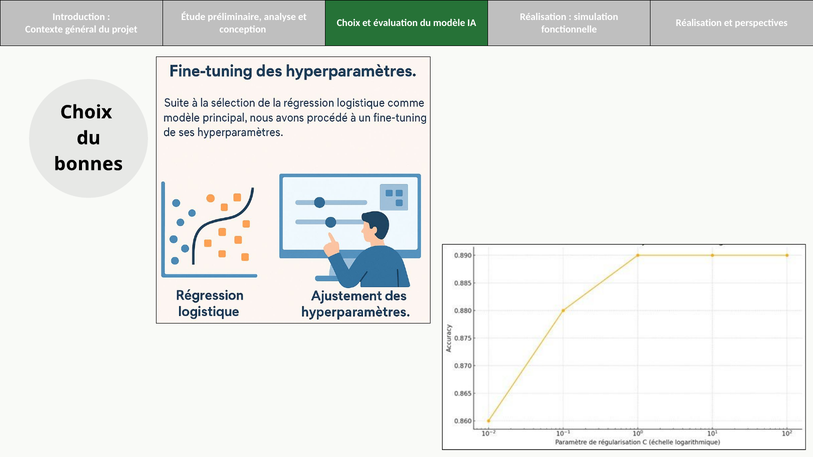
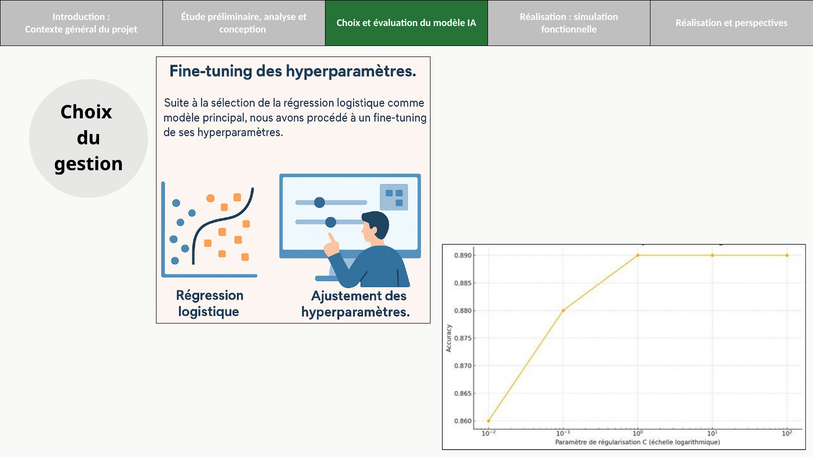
bonnes: bonnes -> gestion (89, 164)
